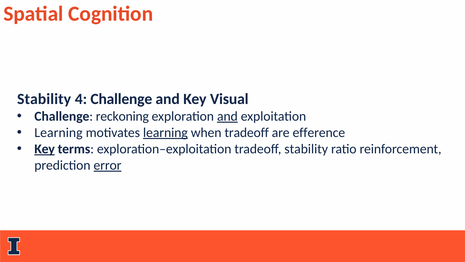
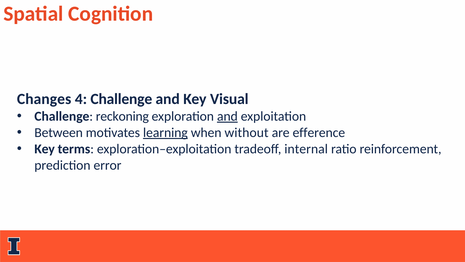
Stability: Stability -> Changes (44, 99)
Learning: Learning -> Between (59, 132)
when tradeoff: tradeoff -> without (247, 132)
Key underline: present -> none (45, 149)
tradeoff stability: stability -> internal (306, 149)
error underline: present -> none (107, 165)
